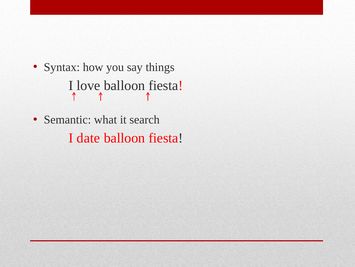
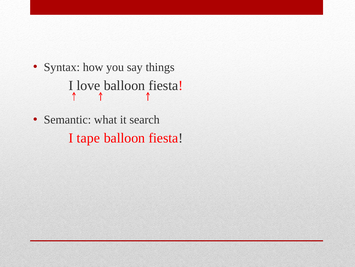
date: date -> tape (88, 138)
